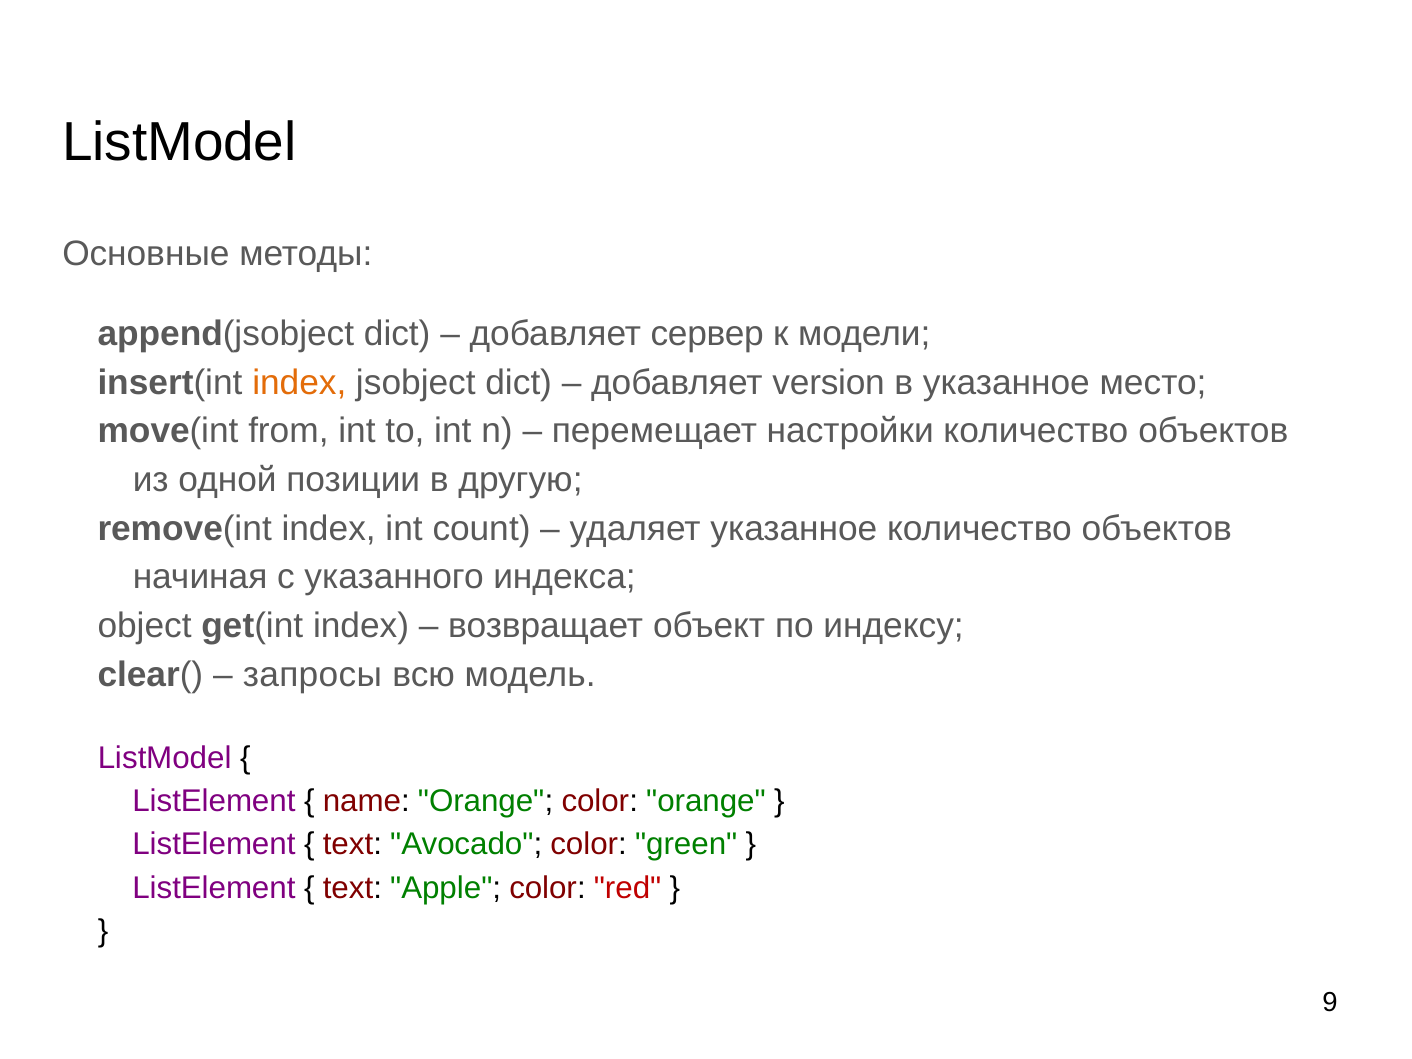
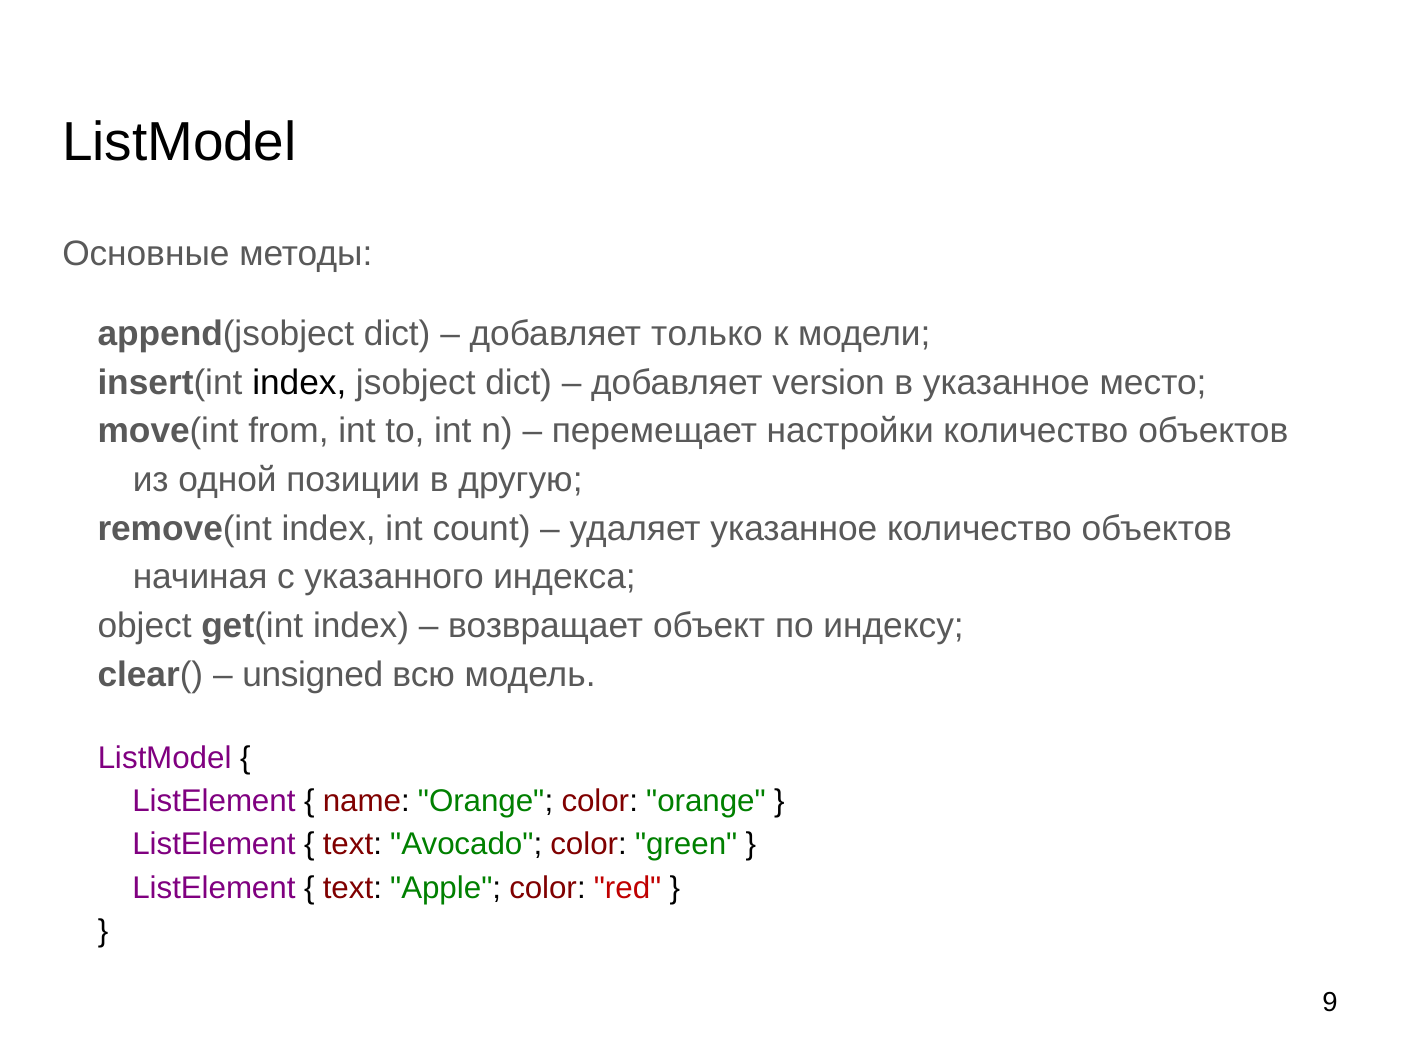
сервер: сервер -> только (707, 334)
index colour: orange -> black (299, 382)
запросы: запросы -> unsigned (313, 675)
